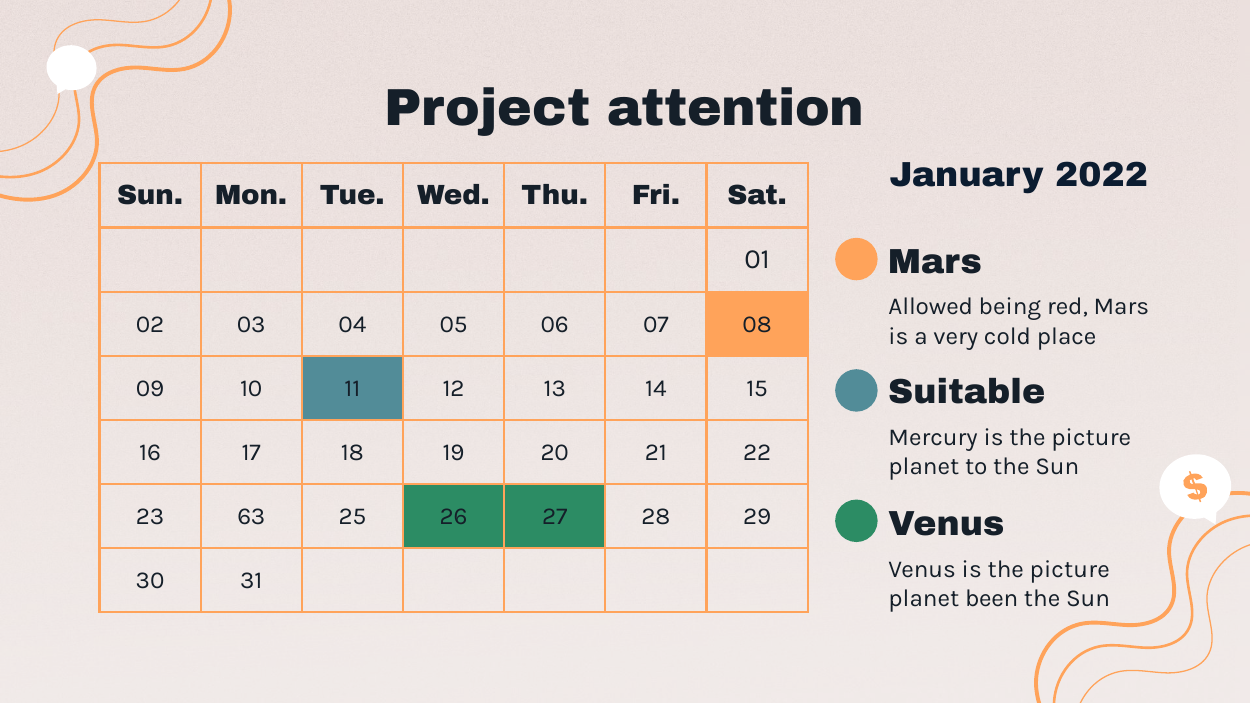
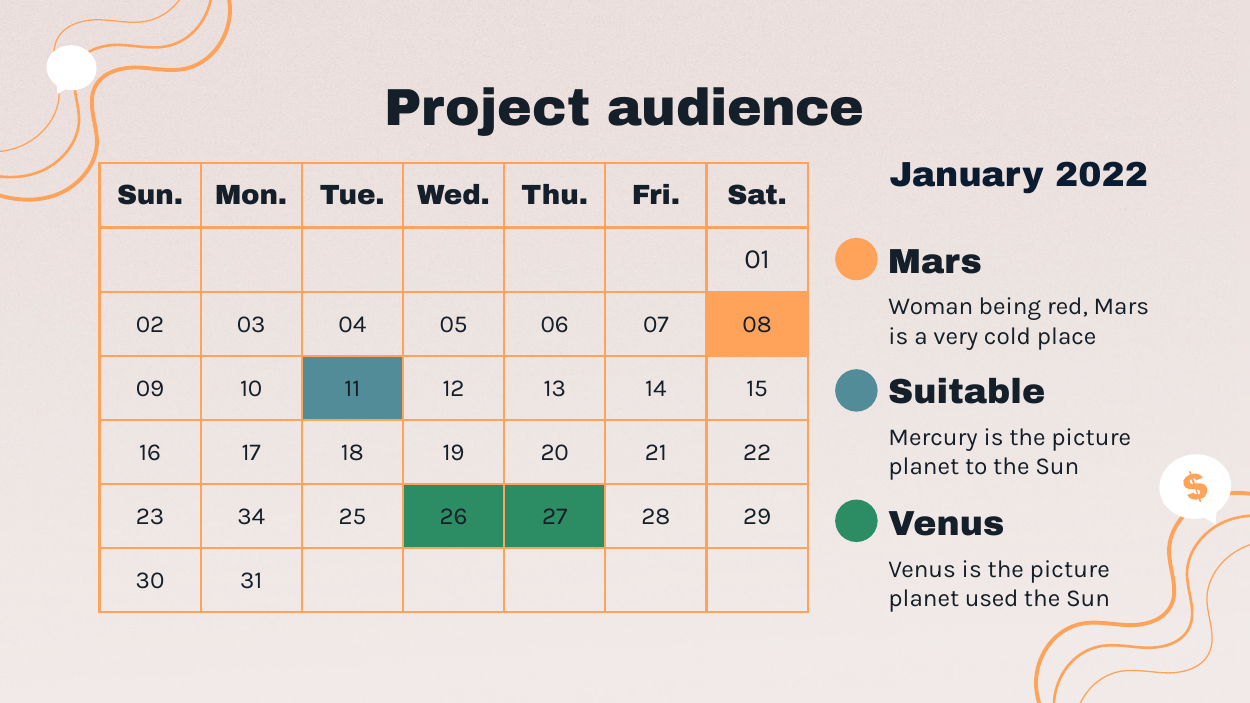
attention: attention -> audience (736, 108)
Allowed: Allowed -> Woman (931, 307)
63: 63 -> 34 (251, 516)
been: been -> used (992, 599)
